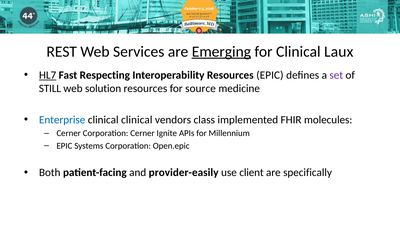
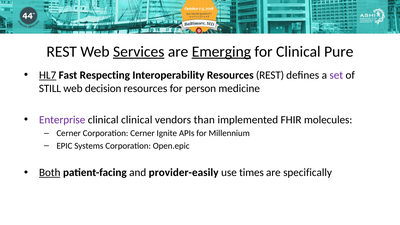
Services underline: none -> present (139, 52)
Laux: Laux -> Pure (339, 52)
Resources EPIC: EPIC -> REST (270, 75)
solution: solution -> decision (103, 89)
source: source -> person (201, 89)
Enterprise colour: blue -> purple (62, 120)
class: class -> than (204, 120)
Both underline: none -> present (50, 173)
client: client -> times (251, 173)
